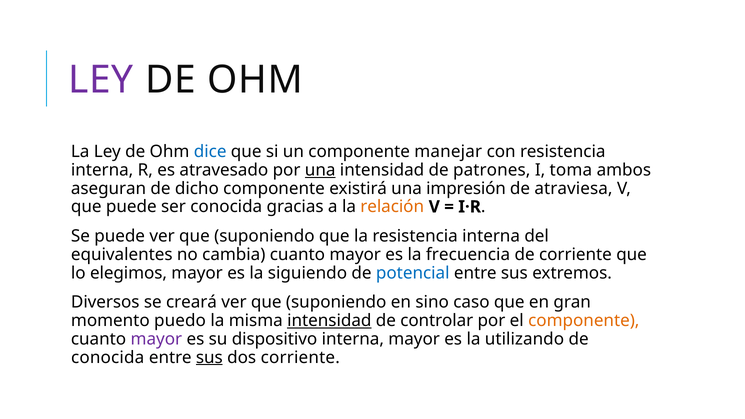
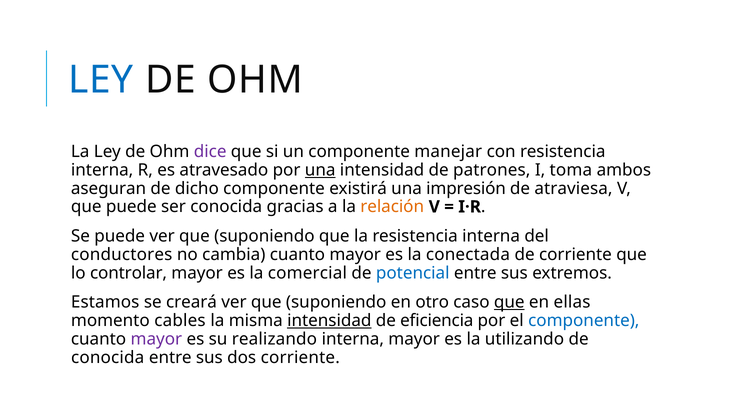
LEY colour: purple -> blue (101, 80)
dice colour: blue -> purple (210, 152)
equivalentes: equivalentes -> conductores (122, 255)
frecuencia: frecuencia -> conectada (468, 255)
elegimos: elegimos -> controlar (129, 273)
siguiendo: siguiendo -> comercial (307, 273)
Diversos: Diversos -> Estamos (105, 302)
sino: sino -> otro (432, 302)
que underline: none -> present (509, 302)
gran: gran -> ellas (572, 302)
puedo: puedo -> cables (180, 321)
controlar: controlar -> eficiencia (437, 321)
componente colour: orange -> blue (584, 321)
dispositivo: dispositivo -> realizando (274, 339)
sus underline: present -> none (209, 357)
